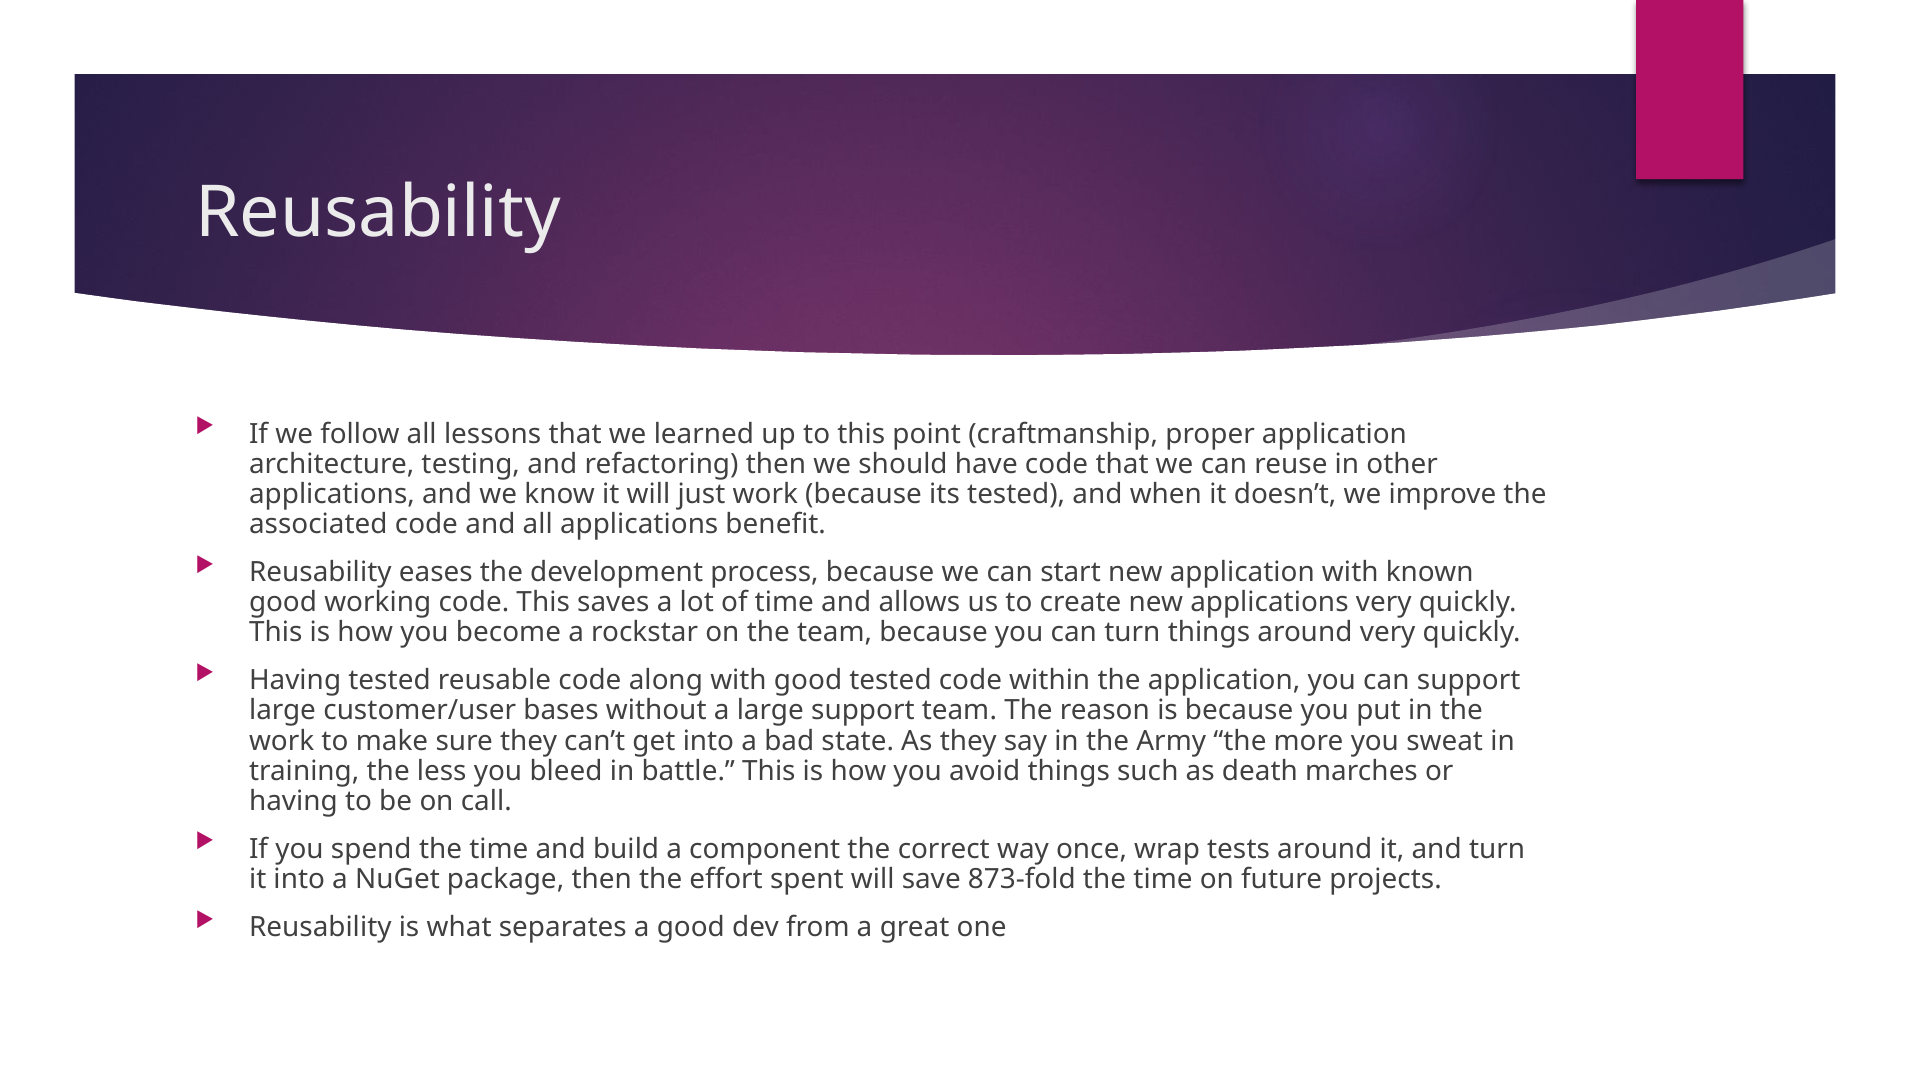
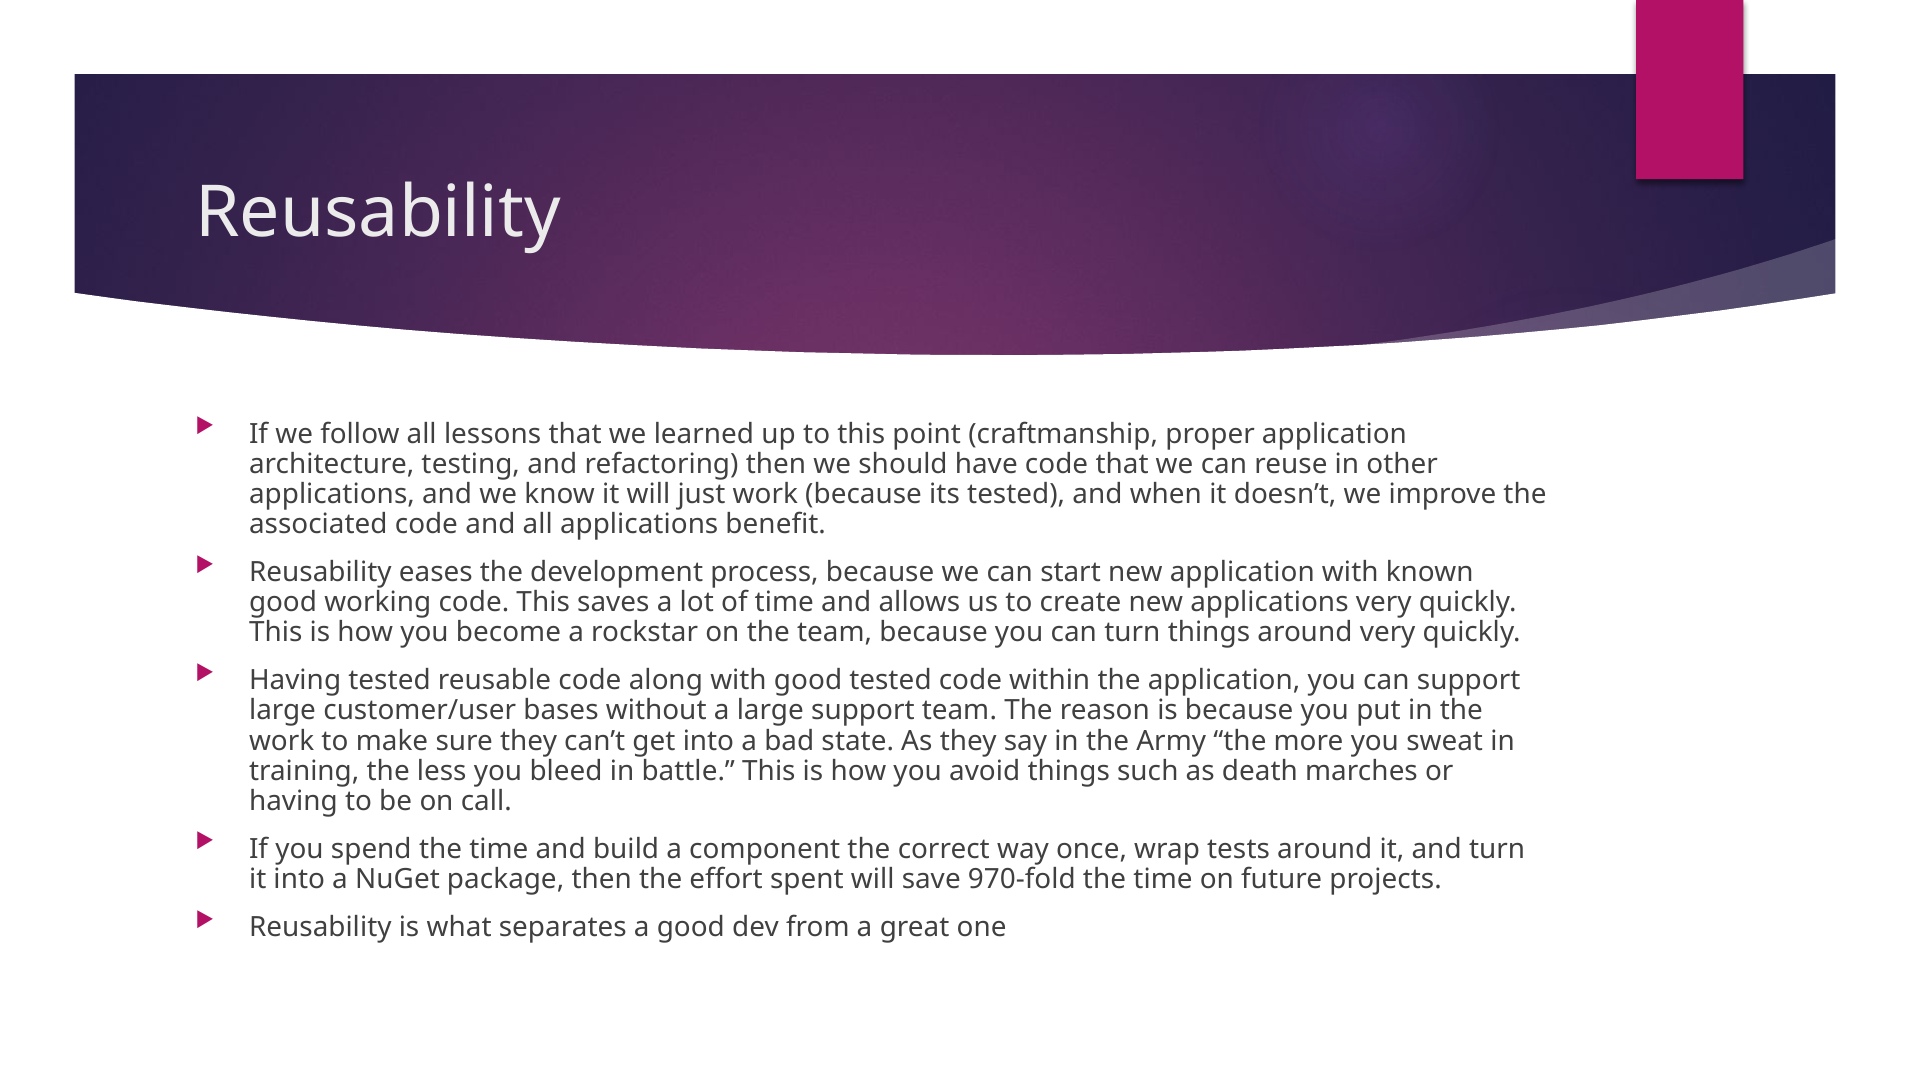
873-fold: 873-fold -> 970-fold (1022, 879)
